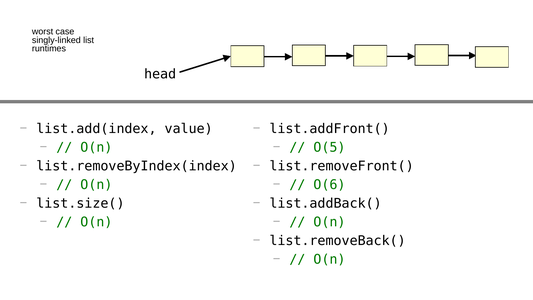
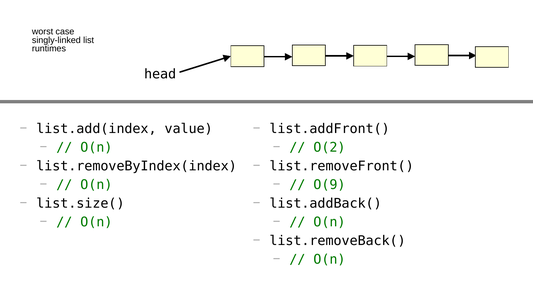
O(5: O(5 -> O(2 (329, 147)
O(6: O(6 -> O(9 (329, 185)
